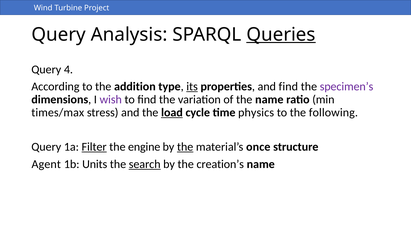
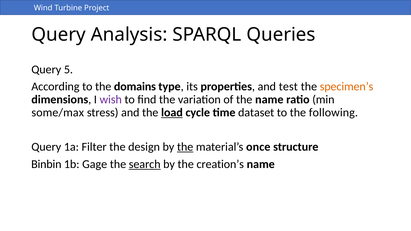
Queries underline: present -> none (281, 35)
4: 4 -> 5 (68, 69)
addition: addition -> domains (135, 87)
its underline: present -> none (192, 87)
and find: find -> test (288, 87)
specimen’s colour: purple -> orange (347, 87)
times/max: times/max -> some/max (58, 113)
physics: physics -> dataset (256, 113)
Filter underline: present -> none (94, 147)
engine: engine -> design (144, 147)
Agent: Agent -> Binbin (46, 164)
Units: Units -> Gage (95, 164)
